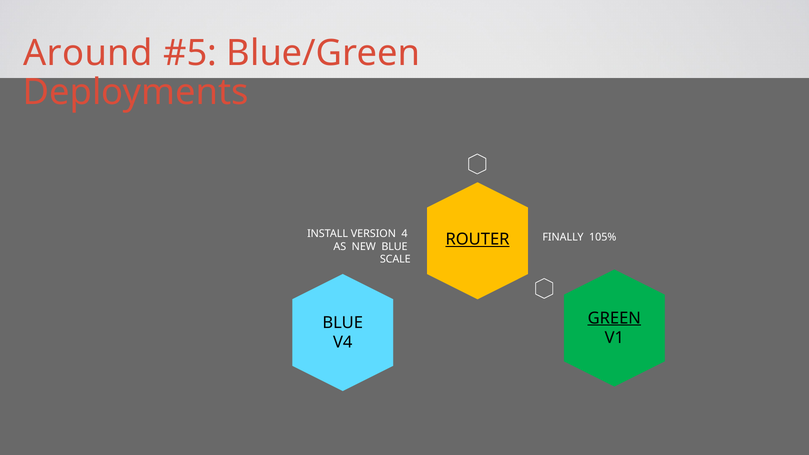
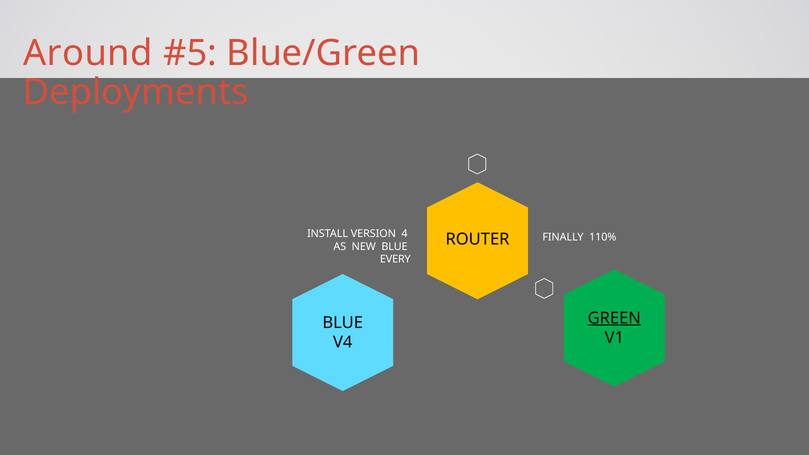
105%: 105% -> 110% (603, 237)
ROUTER underline: present -> none (477, 239)
SCALE: SCALE -> EVERY (395, 259)
